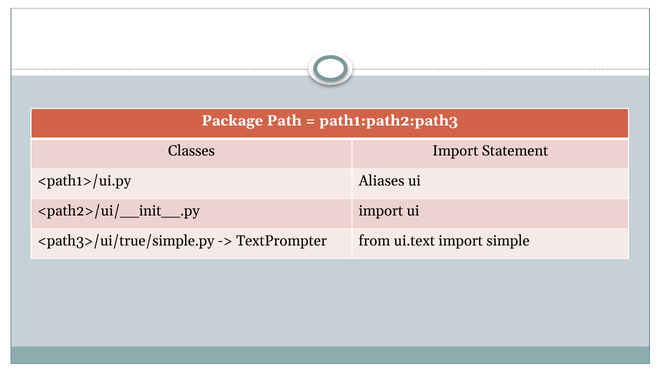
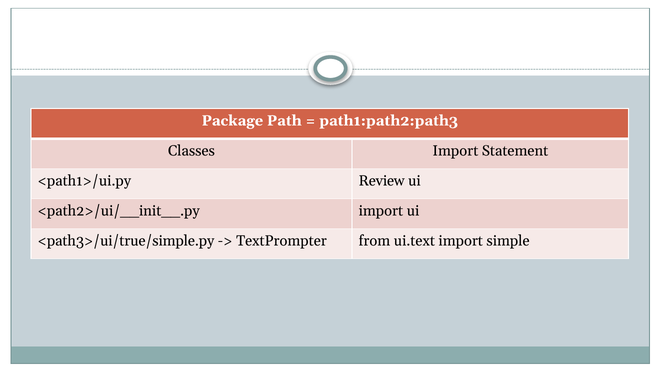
Aliases: Aliases -> Review (382, 181)
